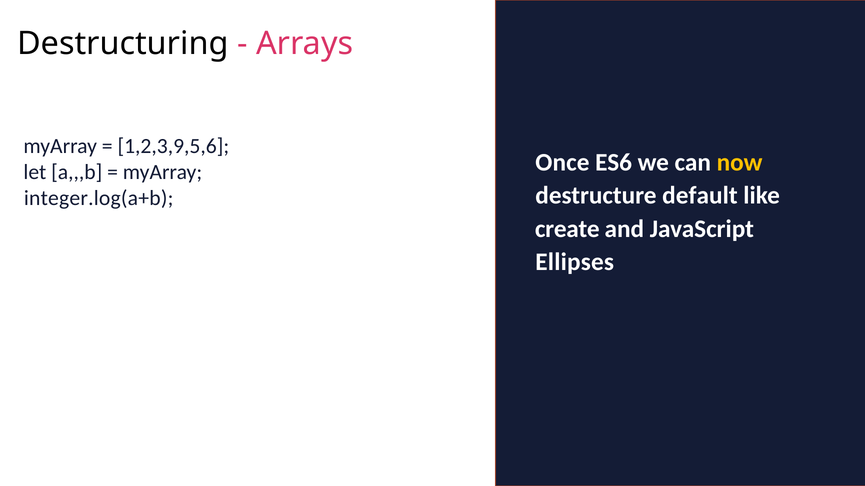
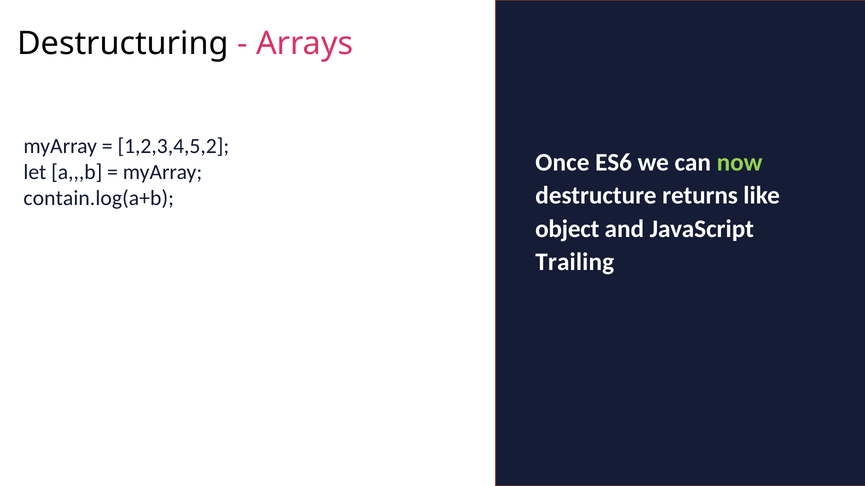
1,2,3,9,5,6: 1,2,3,9,5,6 -> 1,2,3,4,5,2 (173, 146)
now colour: yellow -> light green (740, 162)
default: default -> returns (700, 196)
integer.log(a+b: integer.log(a+b -> contain.log(a+b (99, 198)
create: create -> object (567, 229)
Ellipses: Ellipses -> Trailing (575, 262)
